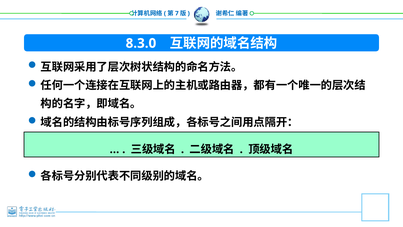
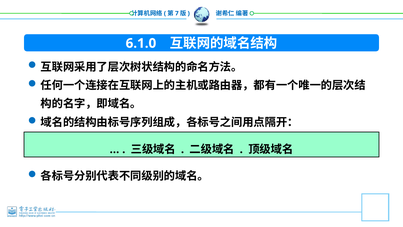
8.3.0: 8.3.0 -> 6.1.0 (141, 43)
